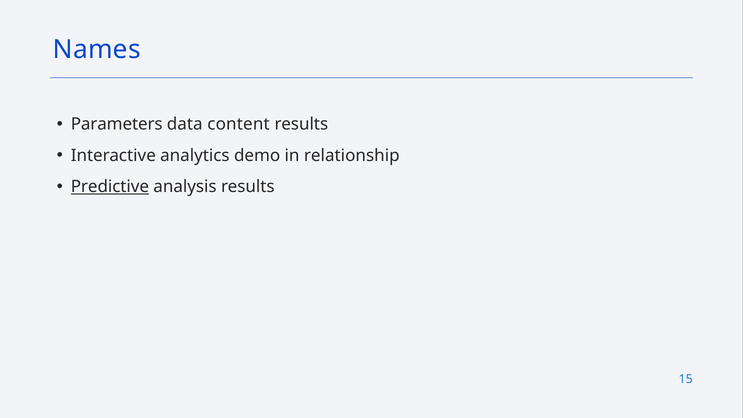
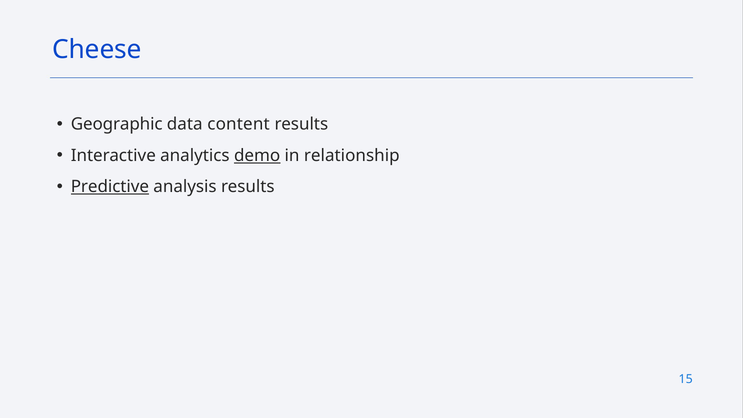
Names: Names -> Cheese (97, 50)
Parameters: Parameters -> Geographic (117, 124)
demo underline: none -> present (257, 156)
